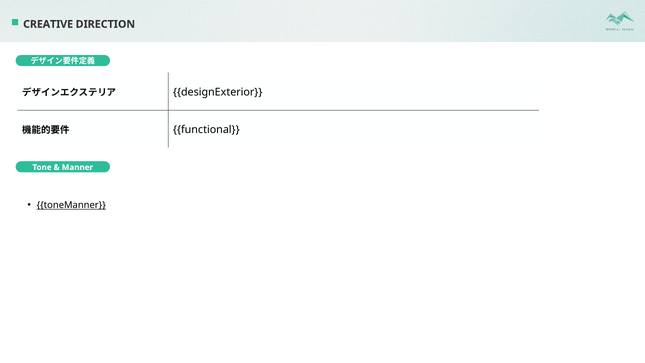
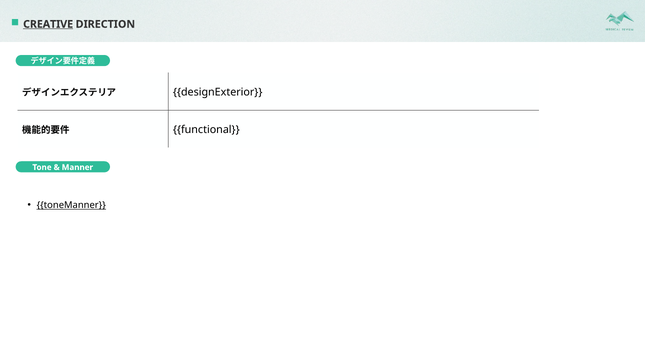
CREATIVE underline: none -> present (48, 24)
